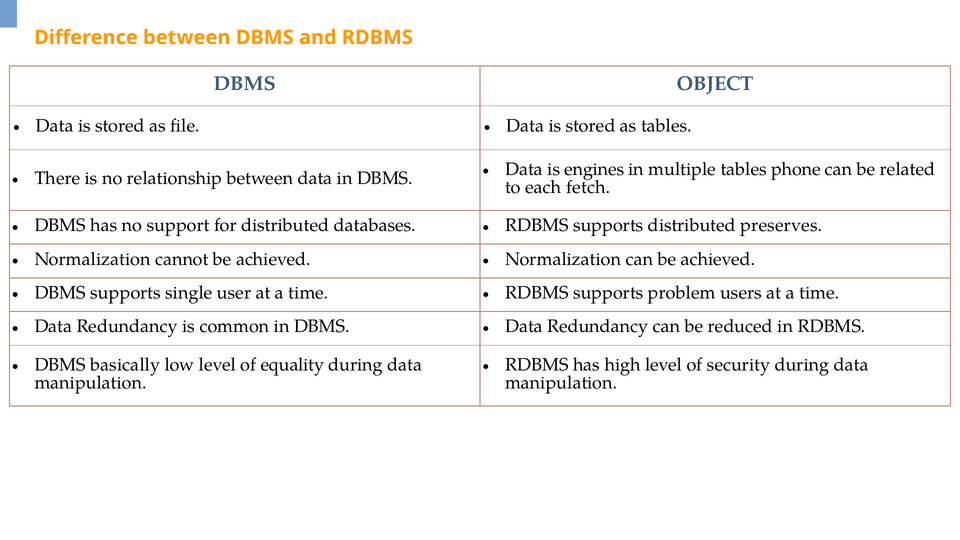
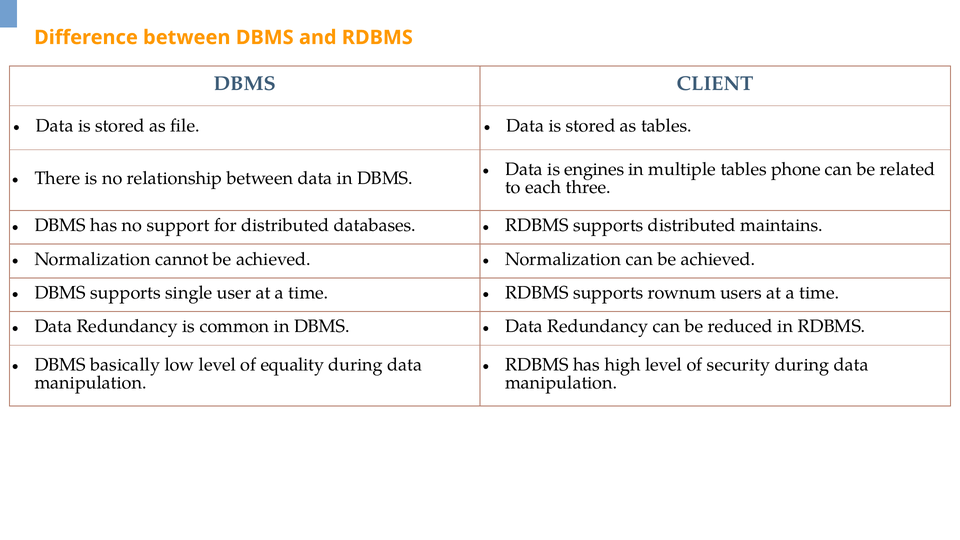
OBJECT: OBJECT -> CLIENT (715, 84)
fetch: fetch -> three (588, 187)
preserves: preserves -> maintains (782, 225)
problem: problem -> rownum (682, 293)
